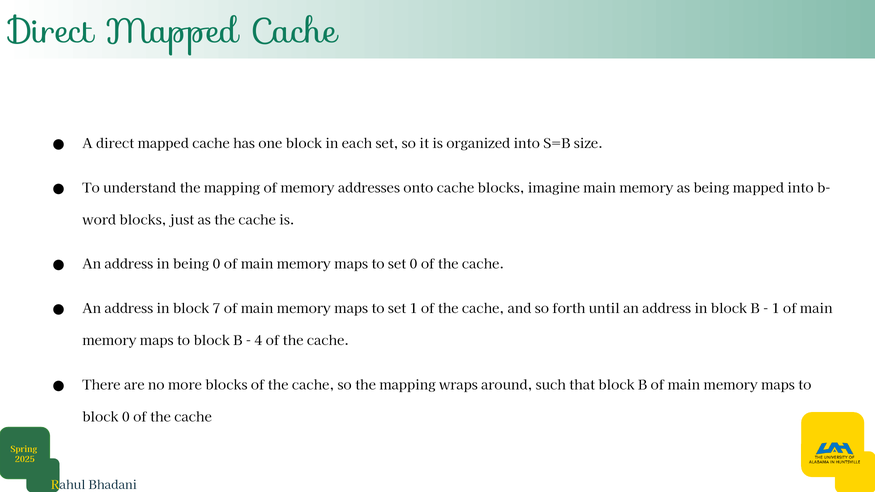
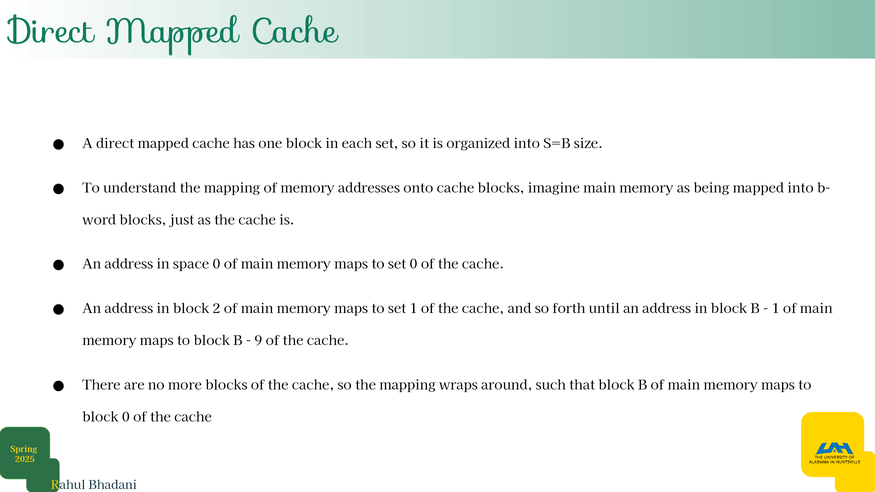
in being: being -> space (191, 265)
7: 7 -> 2 (216, 309)
4: 4 -> 9 (258, 341)
